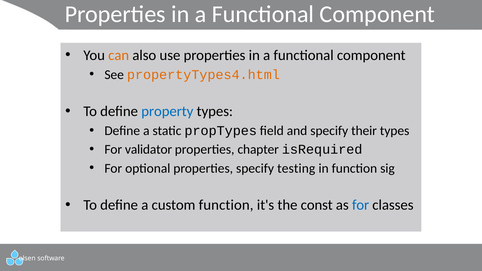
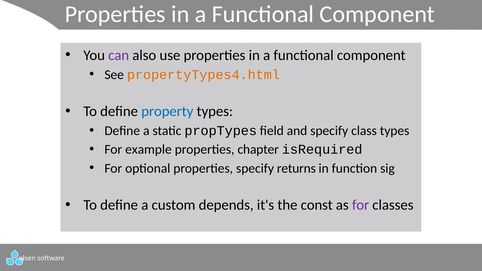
can colour: orange -> purple (119, 55)
their: their -> class (364, 131)
validator: validator -> example (148, 150)
testing: testing -> returns (296, 168)
custom function: function -> depends (226, 205)
for colour: blue -> purple (361, 205)
